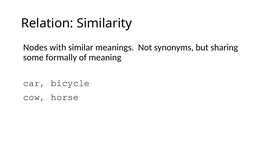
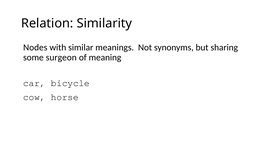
formally: formally -> surgeon (61, 57)
